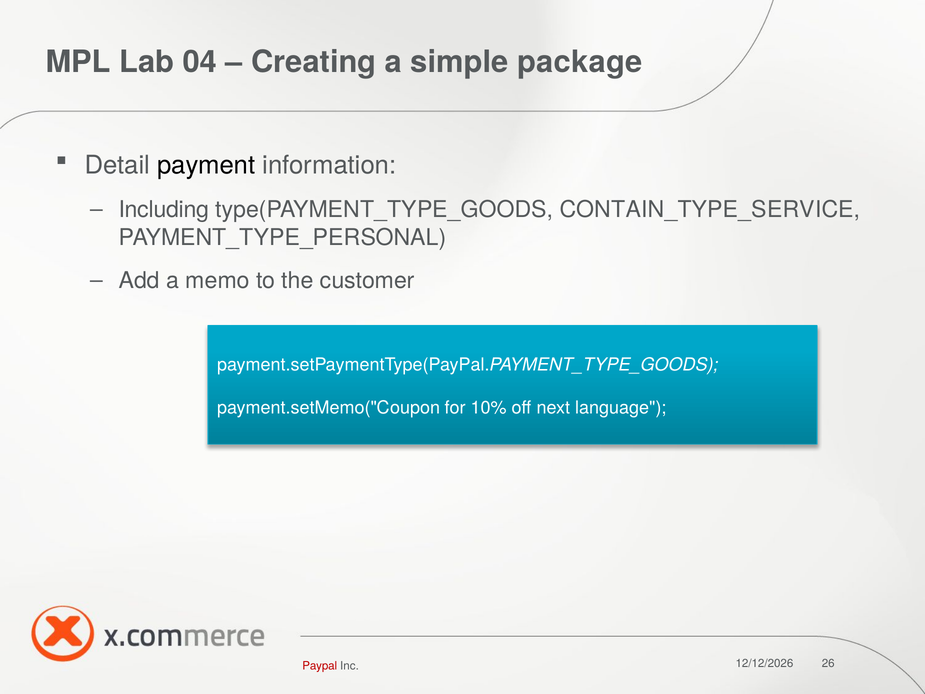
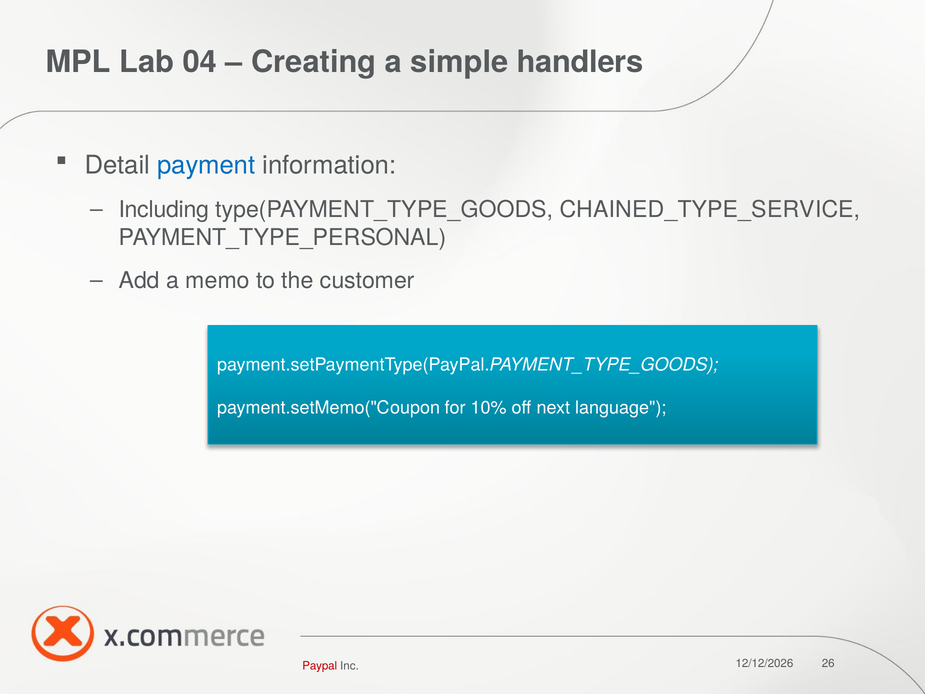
package: package -> handlers (580, 62)
payment colour: black -> blue (206, 165)
CONTAIN_TYPE_SERVICE: CONTAIN_TYPE_SERVICE -> CHAINED_TYPE_SERVICE (710, 210)
